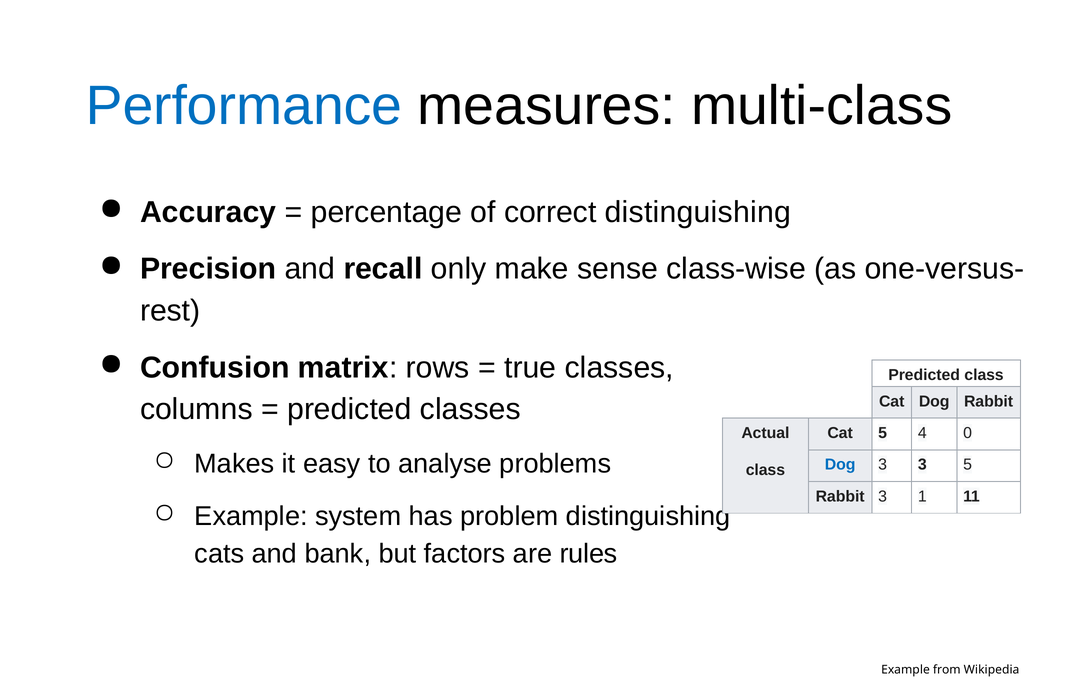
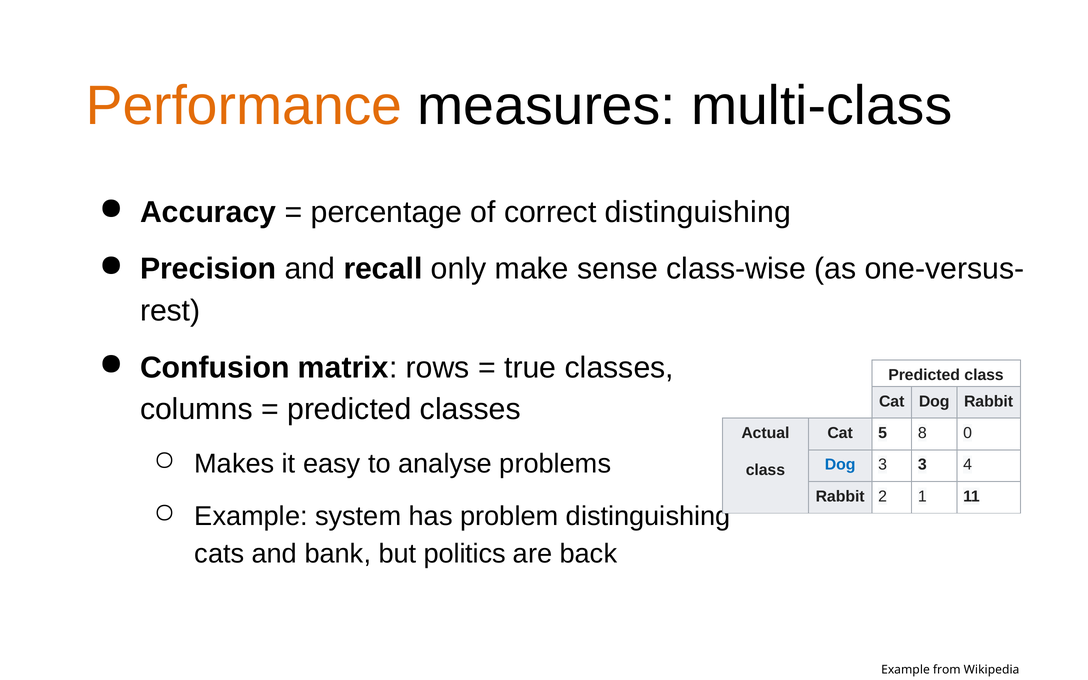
Performance colour: blue -> orange (244, 106)
4: 4 -> 8 (922, 433)
3 5: 5 -> 4 (968, 465)
Rabbit 3: 3 -> 2 (883, 496)
factors: factors -> politics (465, 554)
rules: rules -> back (588, 554)
